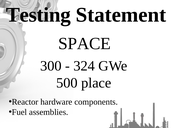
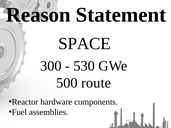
Testing: Testing -> Reason (38, 15)
324: 324 -> 530 (84, 66)
place: place -> route (96, 83)
